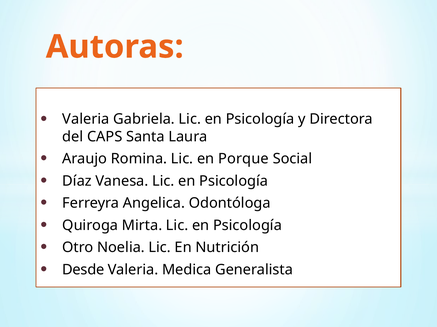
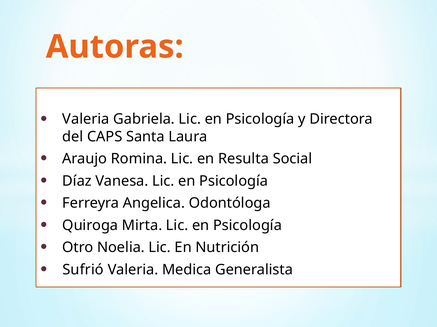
Porque: Porque -> Resulta (243, 159)
Desde: Desde -> Sufrió (83, 270)
